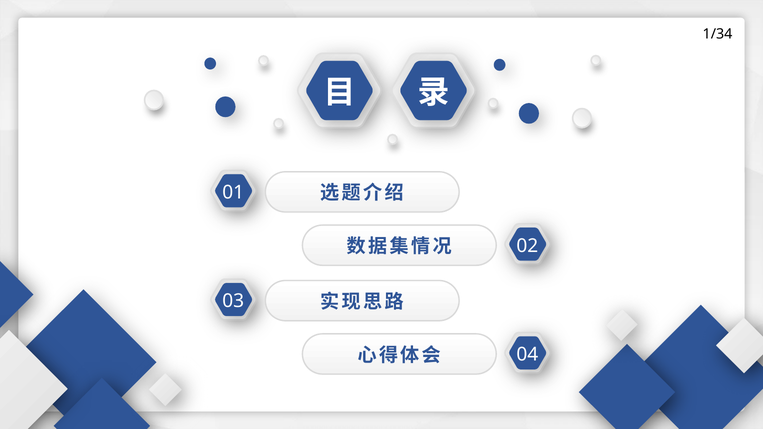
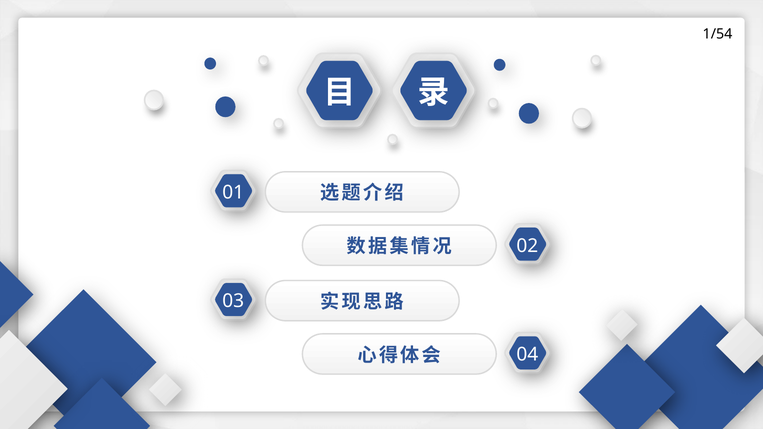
1/34: 1/34 -> 1/54 (718, 34)
